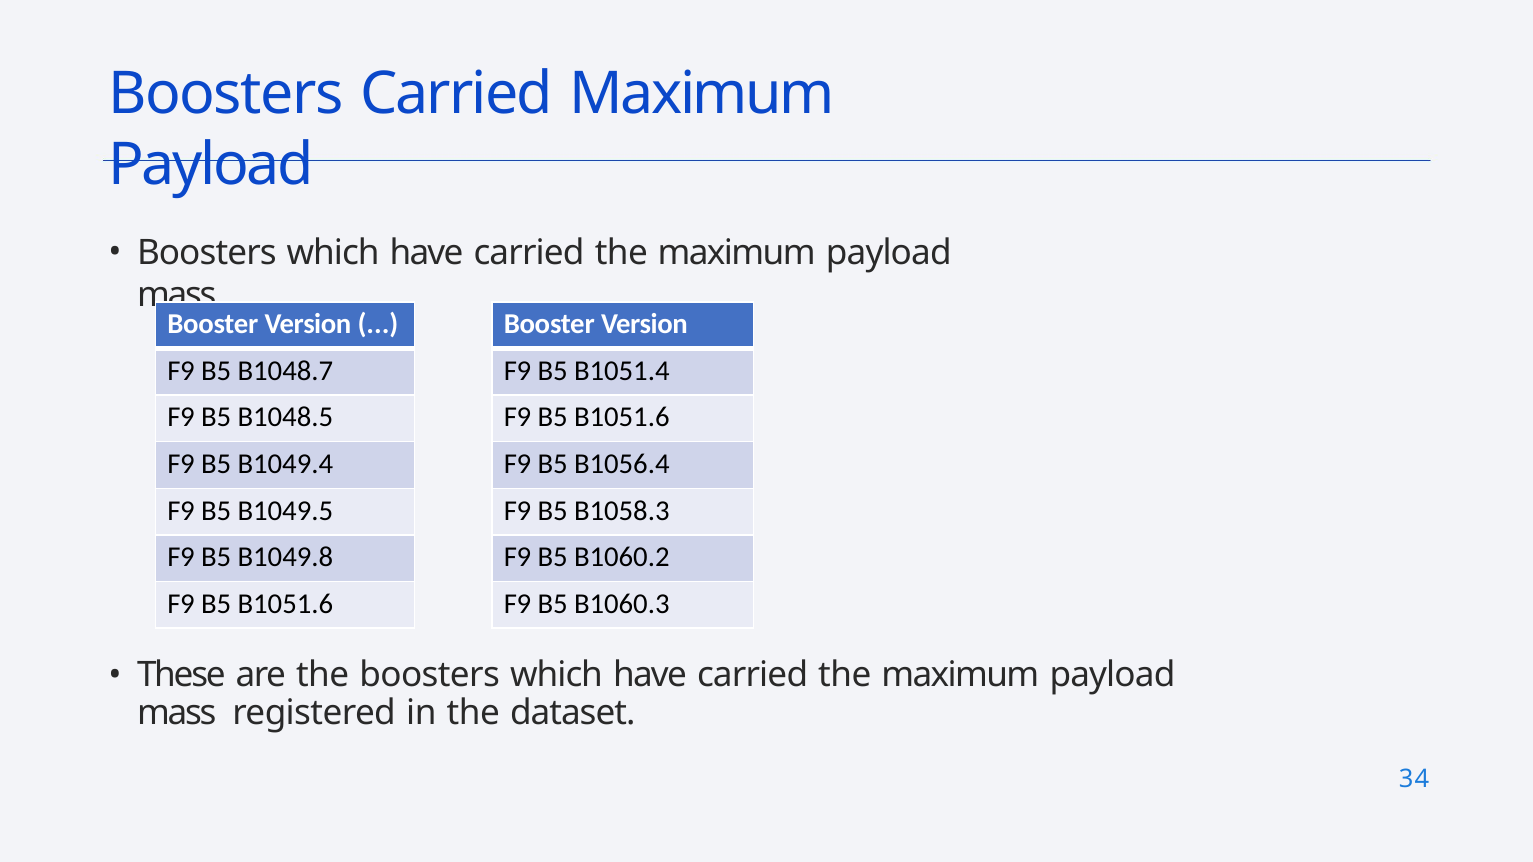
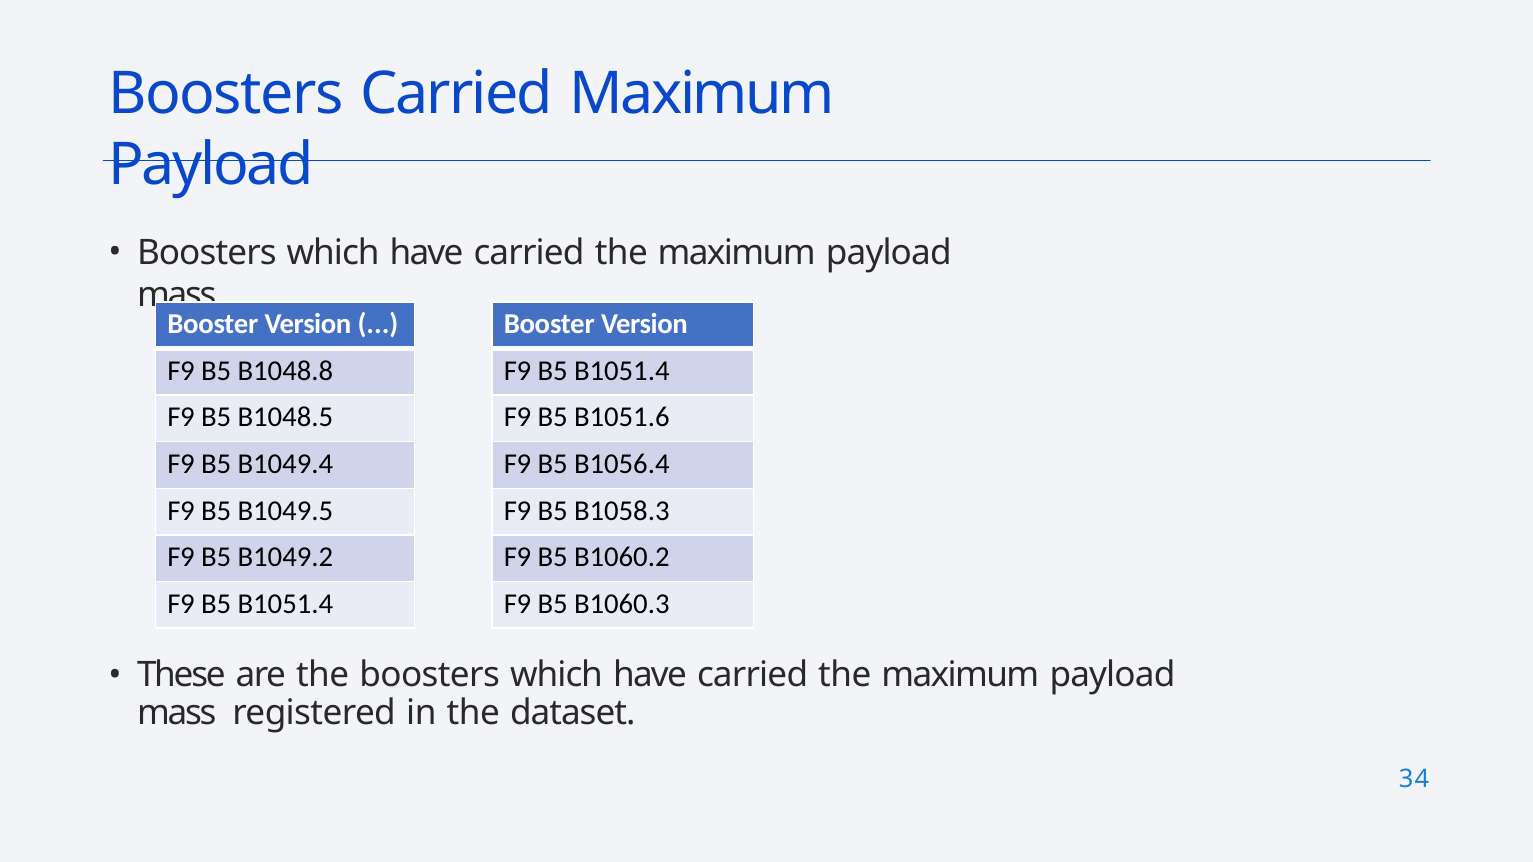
B1048.7: B1048.7 -> B1048.8 (285, 371)
B1049.8: B1049.8 -> B1049.2 (285, 557)
B1051.6: B1051.6 -> B1051.4 (285, 604)
